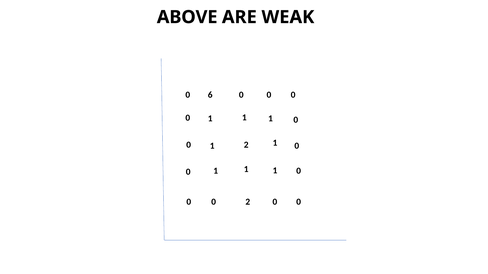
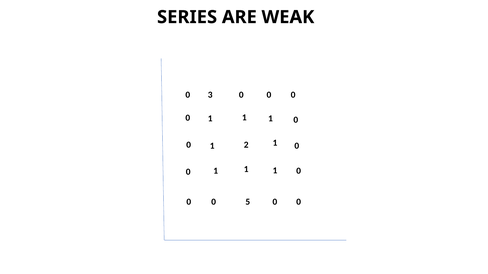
ABOVE: ABOVE -> SERIES (187, 17)
6: 6 -> 3 (210, 95)
0 2: 2 -> 5 (248, 202)
